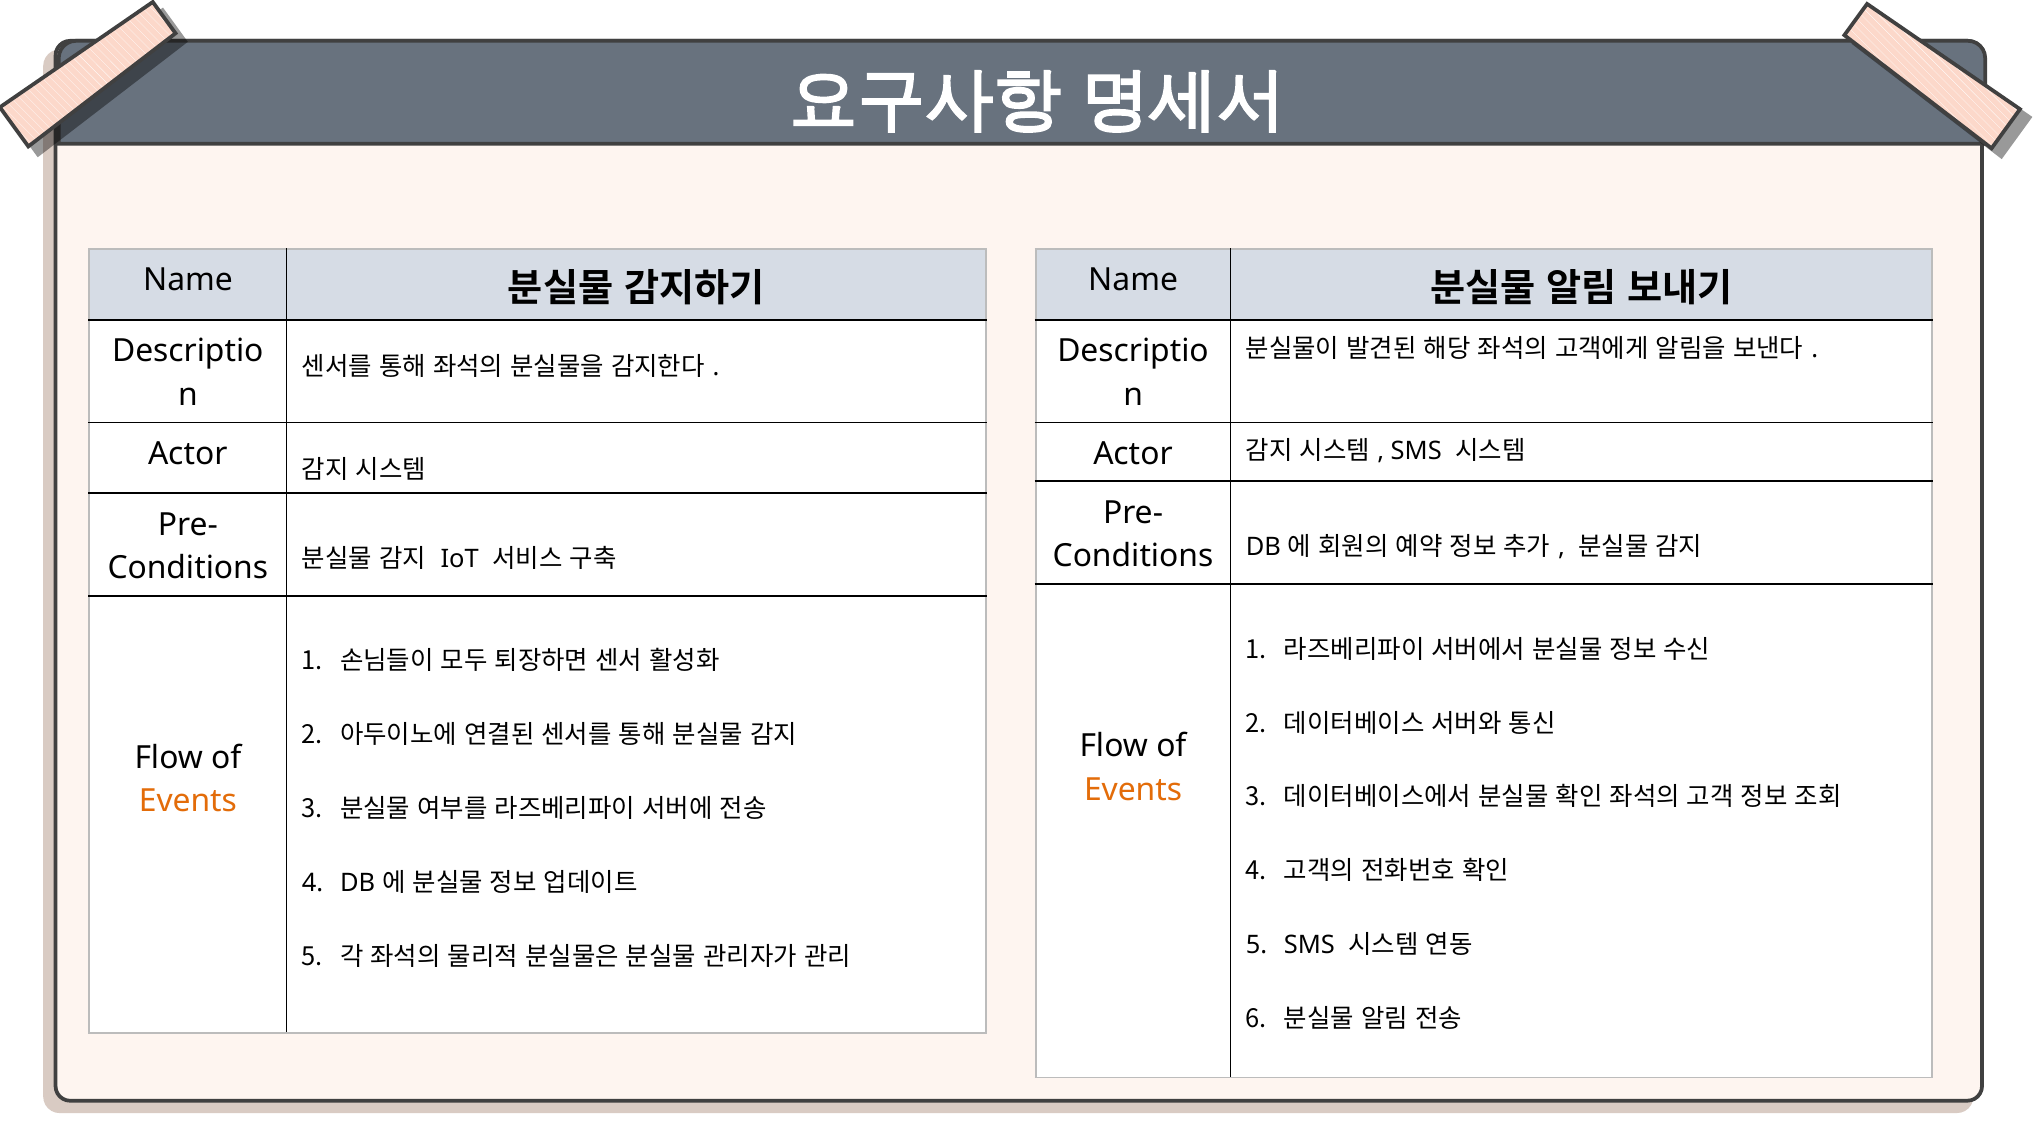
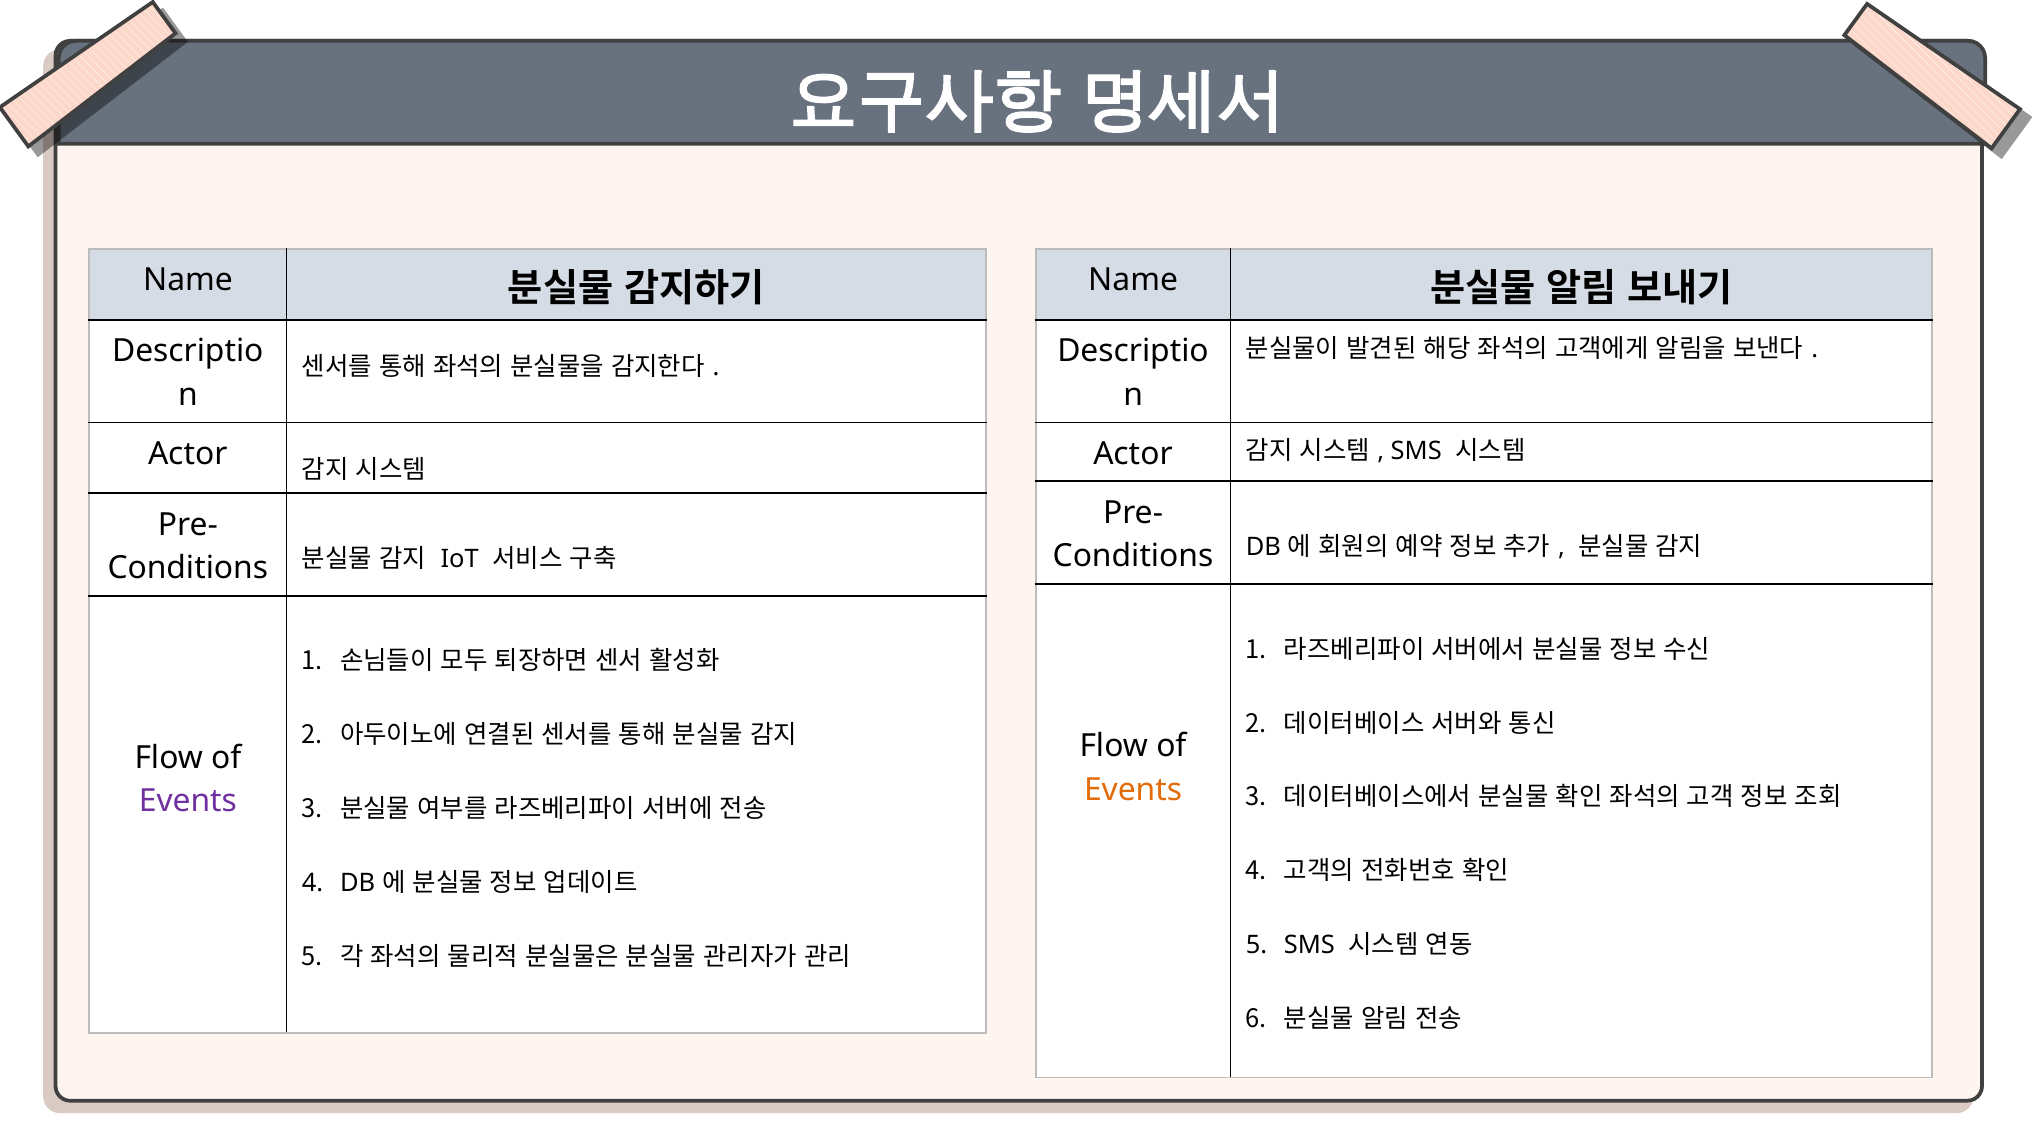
Events colour: orange -> purple (188, 801)
